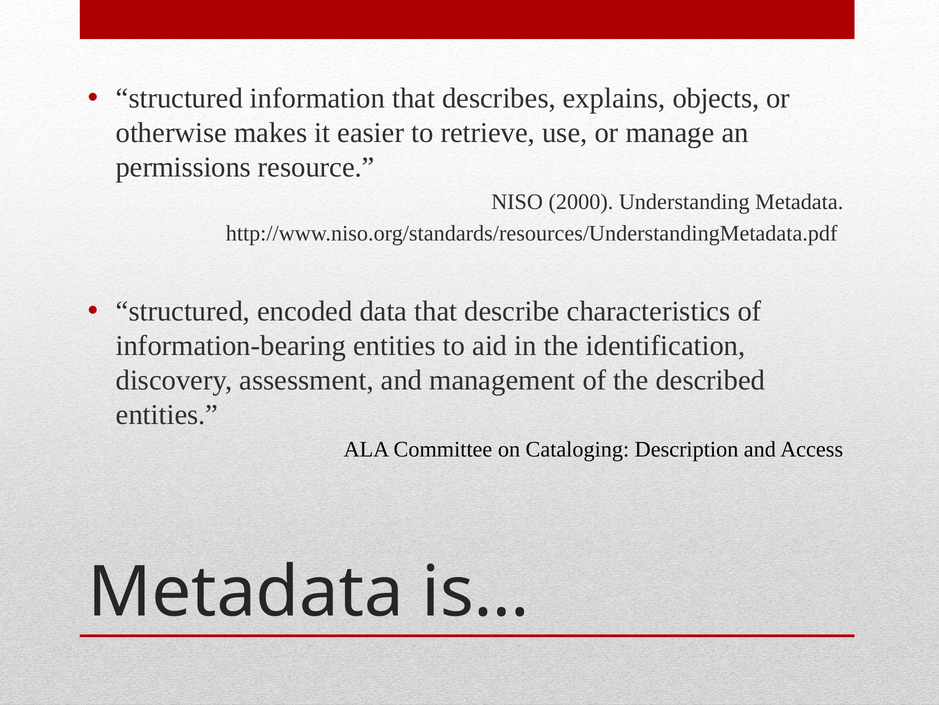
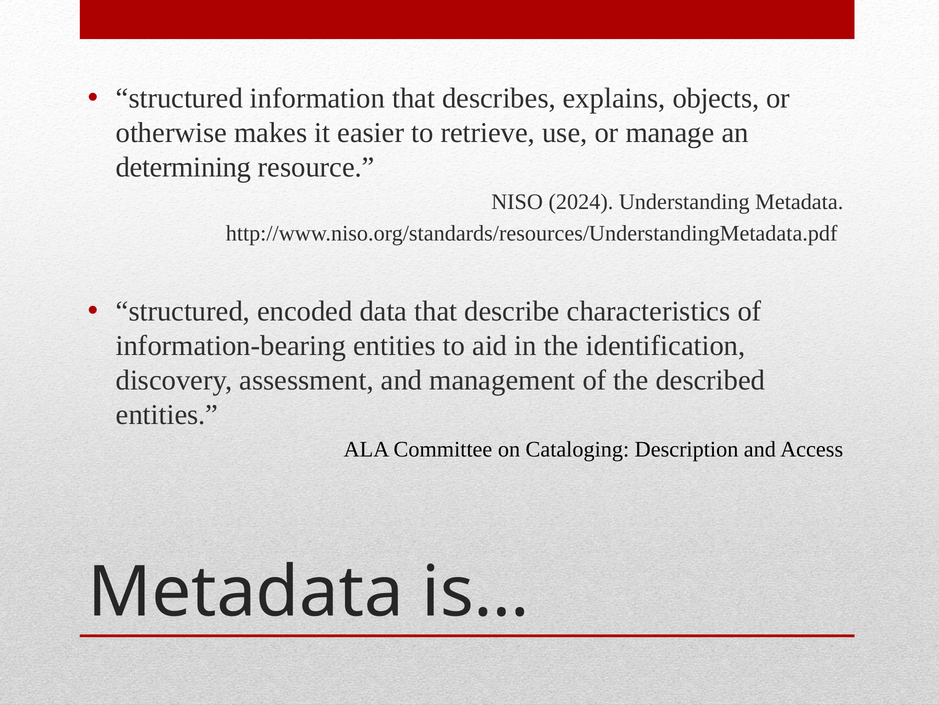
permissions: permissions -> determining (183, 167)
2000: 2000 -> 2024 (581, 202)
